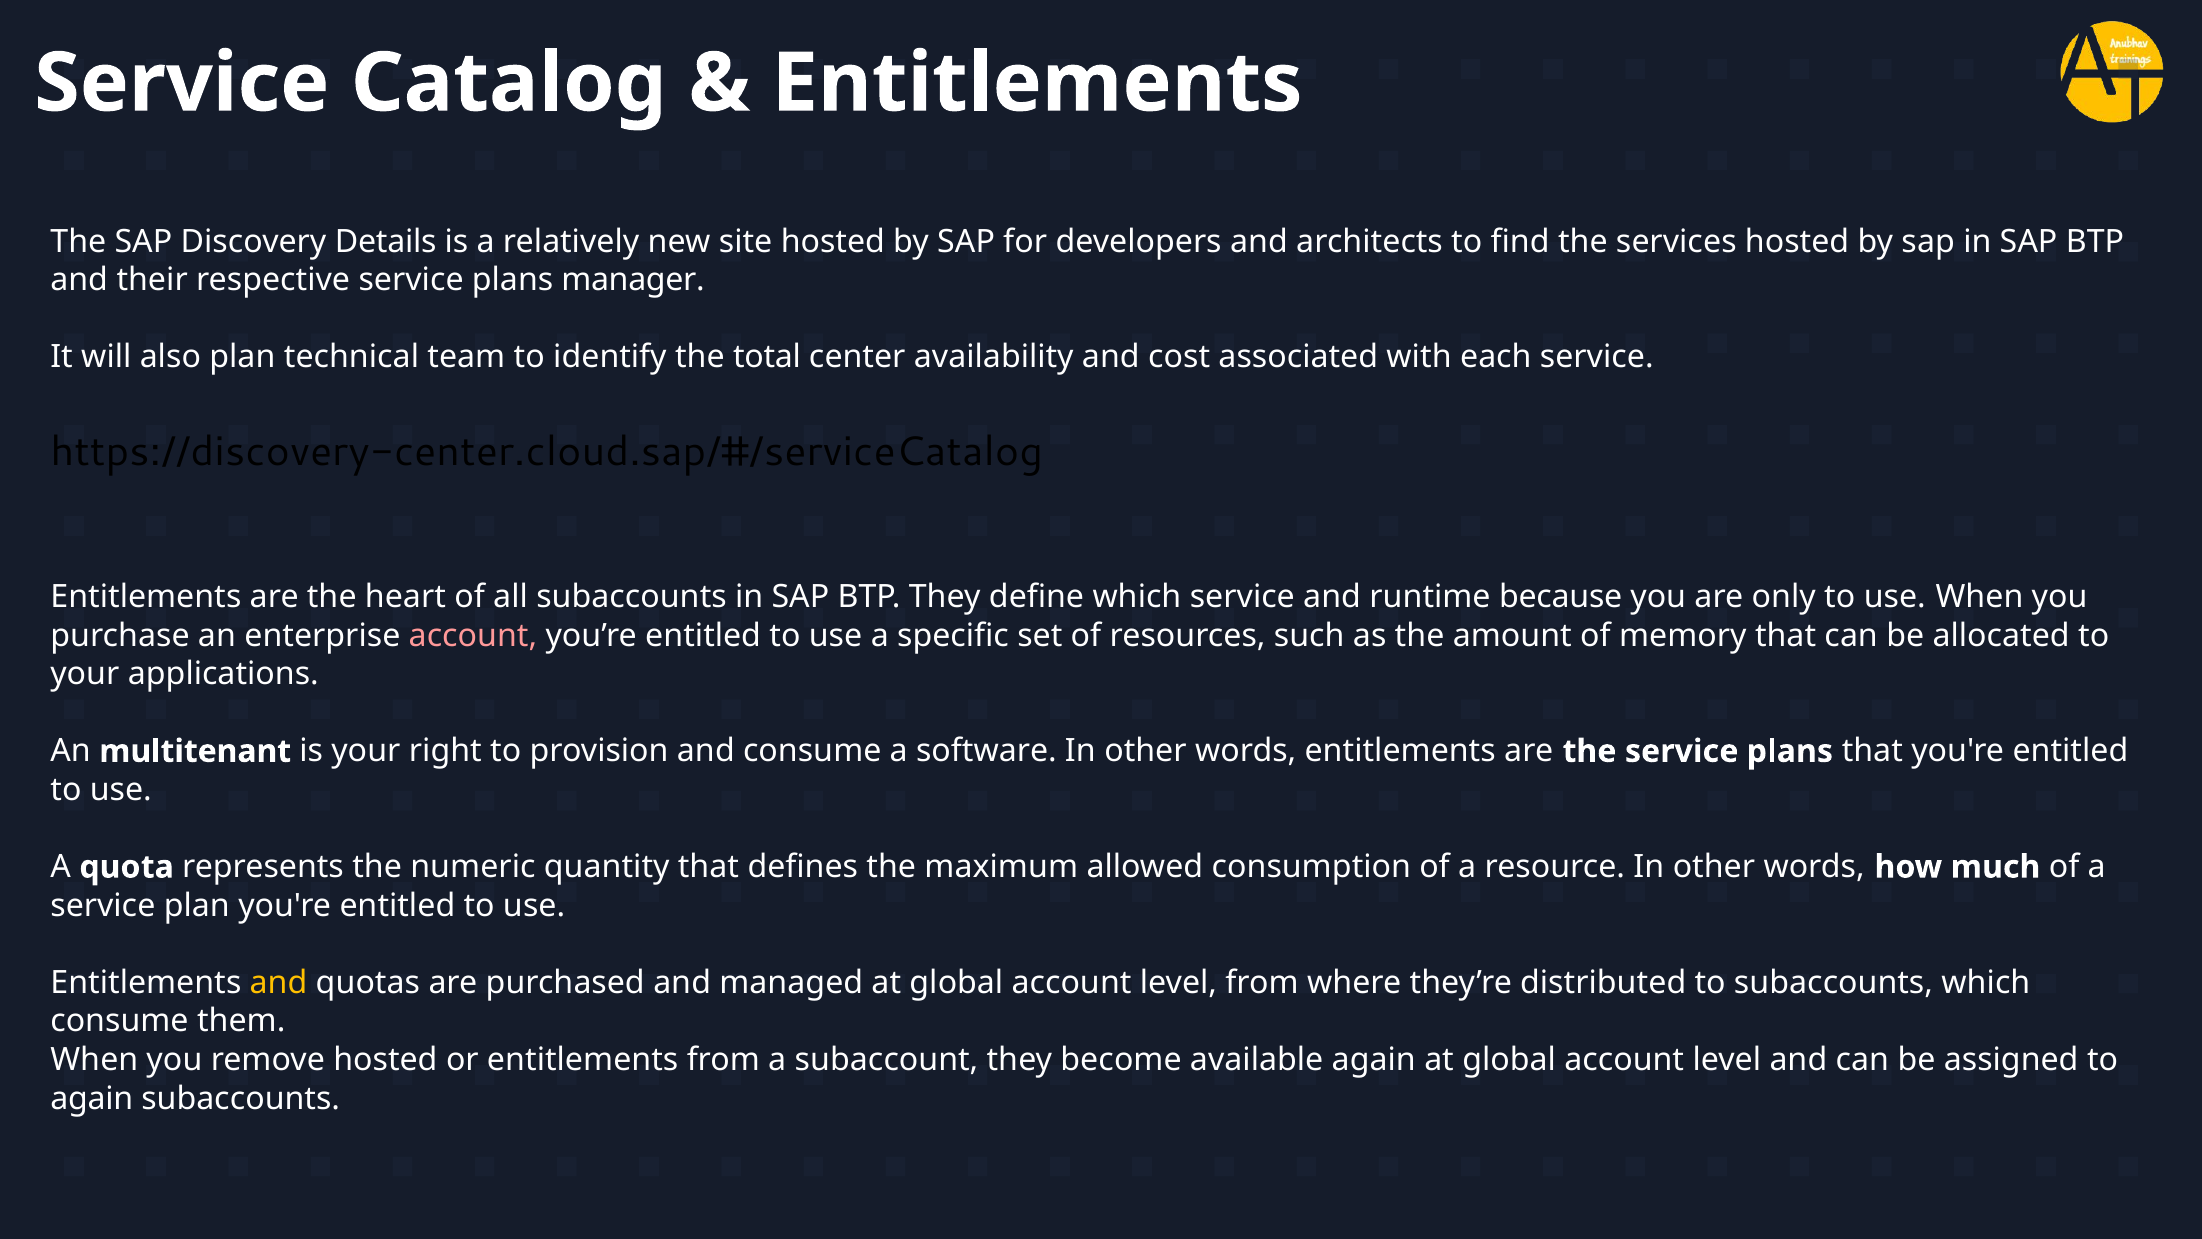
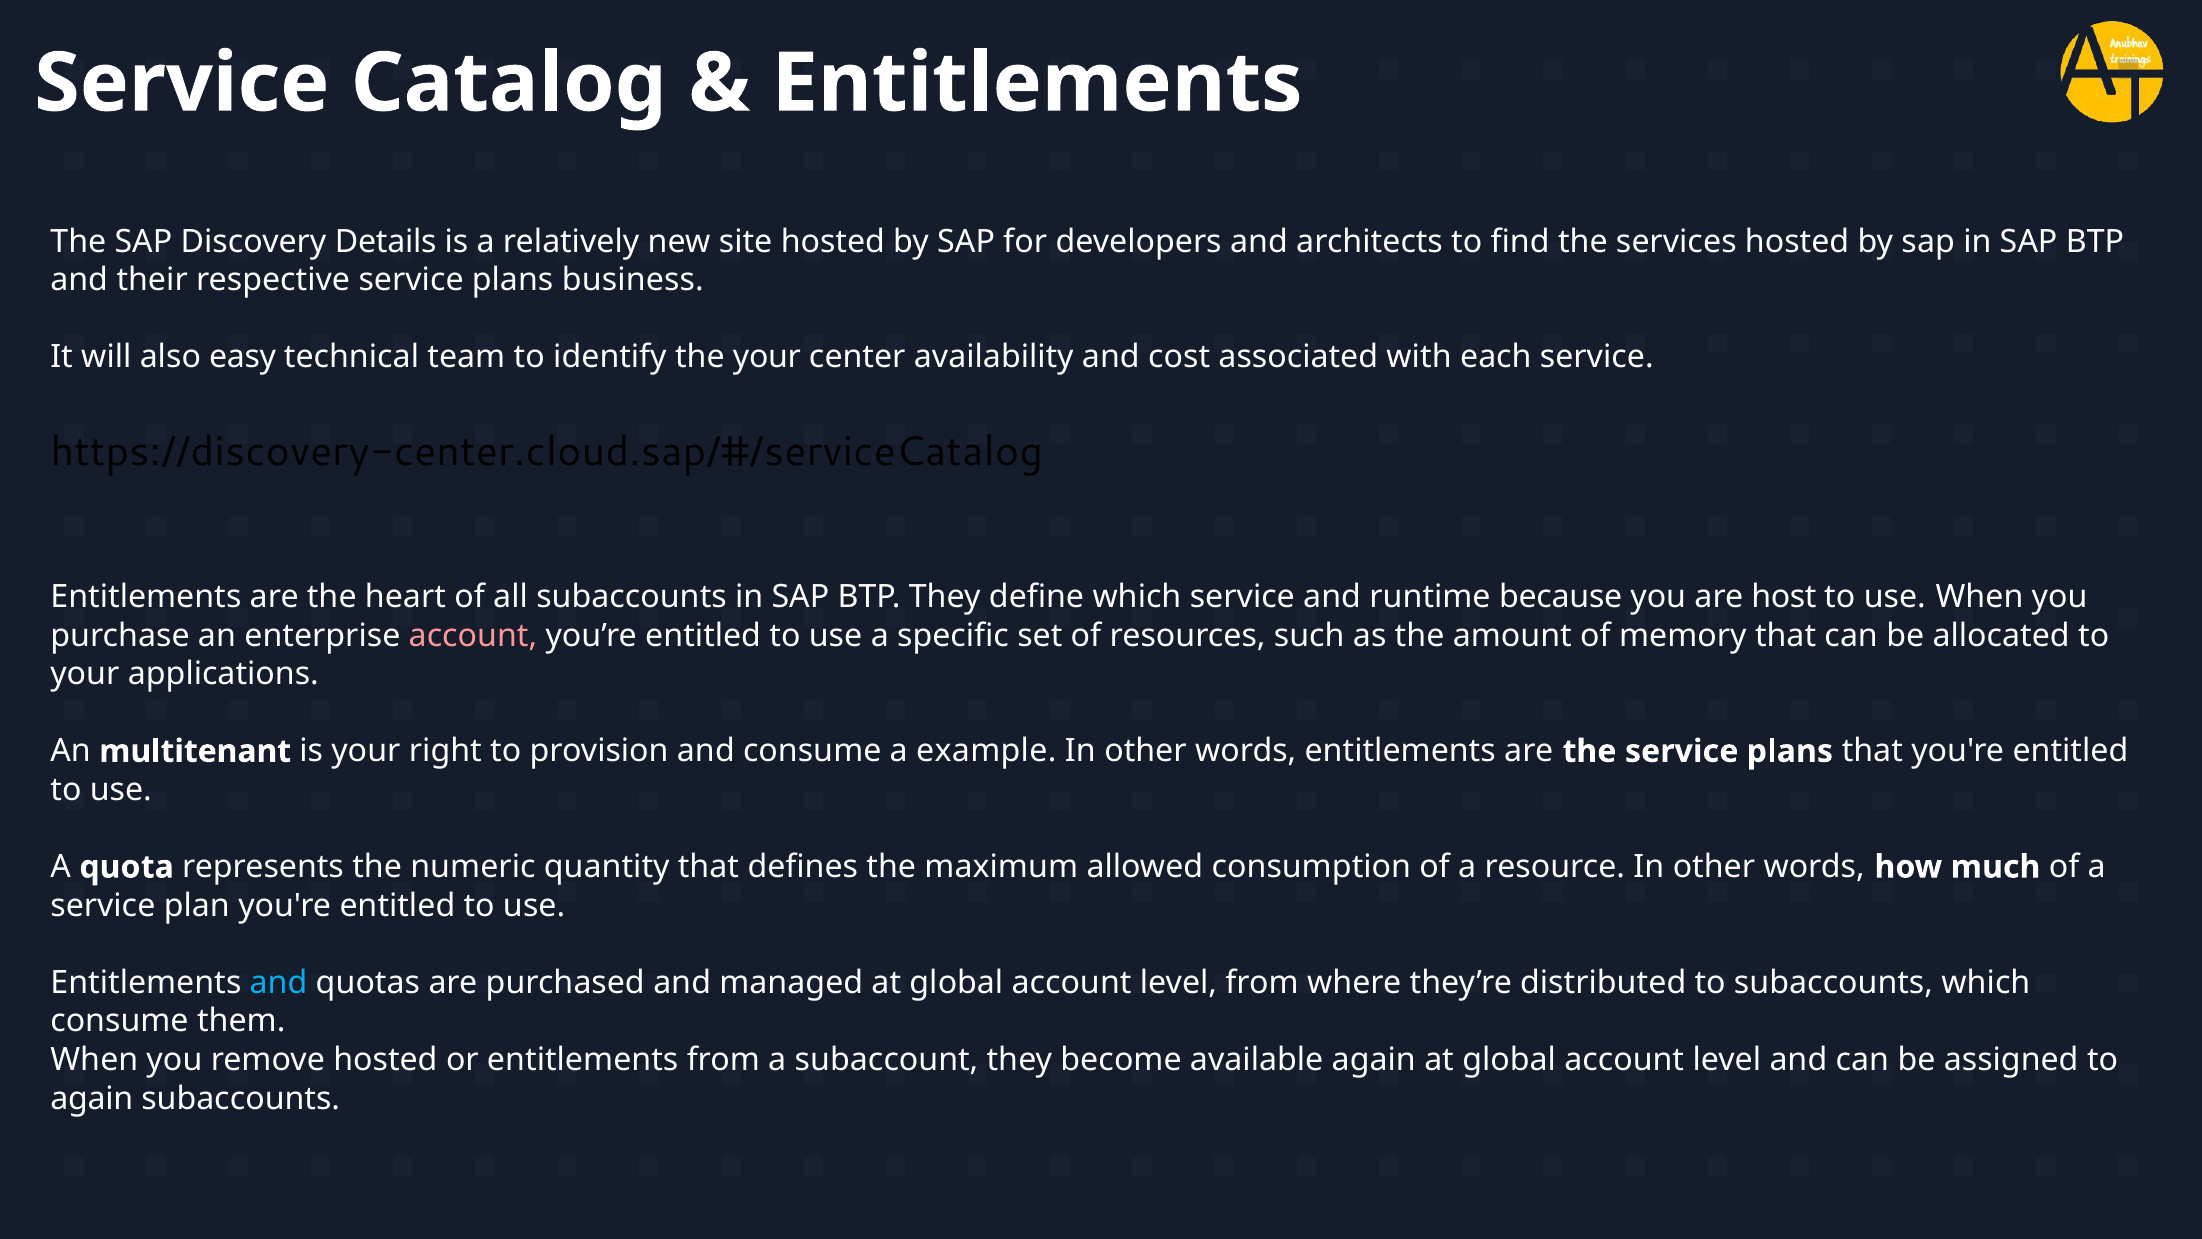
manager: manager -> business (633, 280)
also plan: plan -> easy (243, 357)
the total: total -> your (767, 357)
only: only -> host (1784, 597)
software: software -> example (986, 751)
and colour: yellow -> light blue (279, 983)
